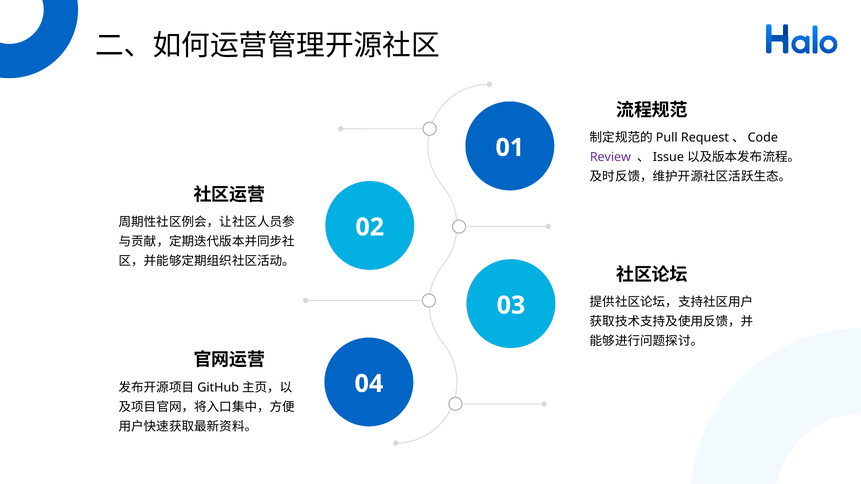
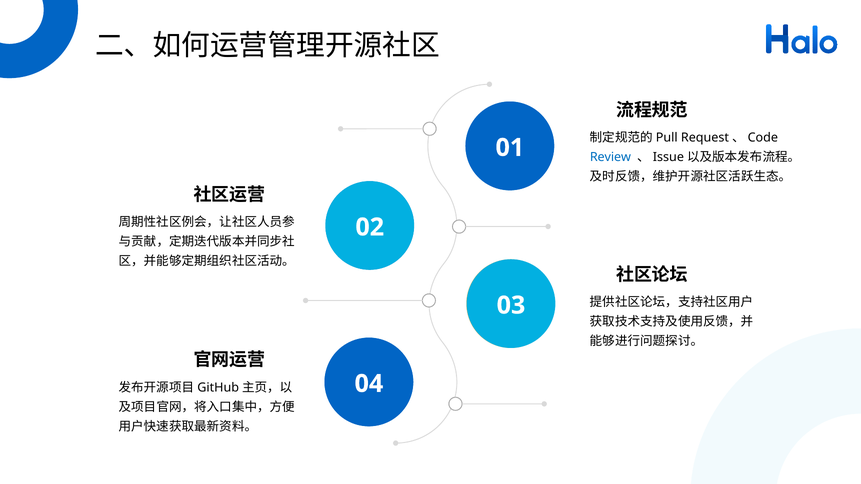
Review colour: purple -> blue (610, 157)
